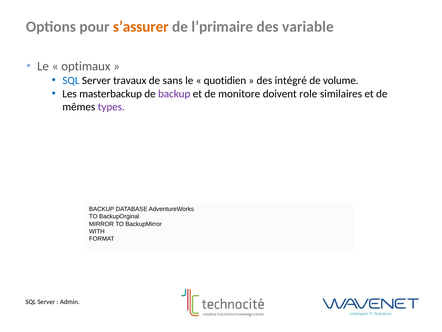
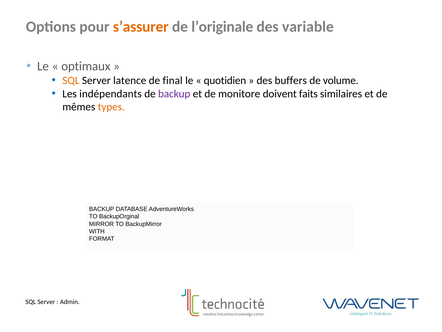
l’primaire: l’primaire -> l’originale (222, 27)
SQL colour: blue -> orange (71, 80)
travaux: travaux -> latence (130, 80)
sans: sans -> final (173, 80)
intégré: intégré -> buffers (291, 80)
masterbackup: masterbackup -> indépendants (111, 94)
role: role -> faits (308, 94)
types colour: purple -> orange (111, 107)
